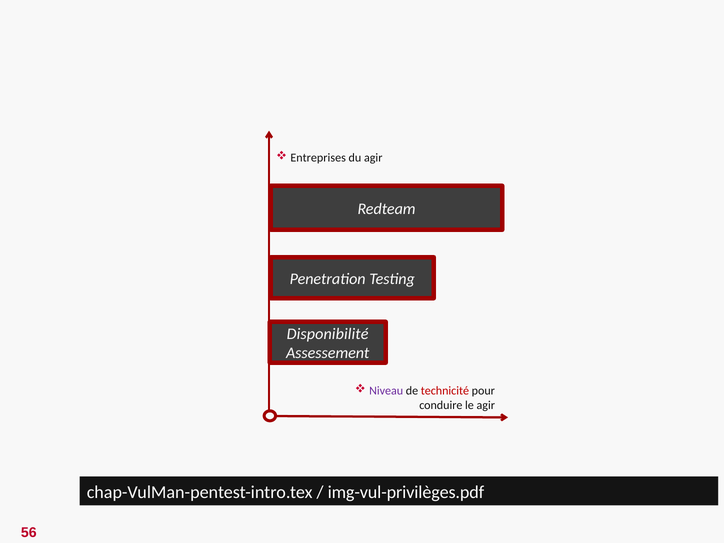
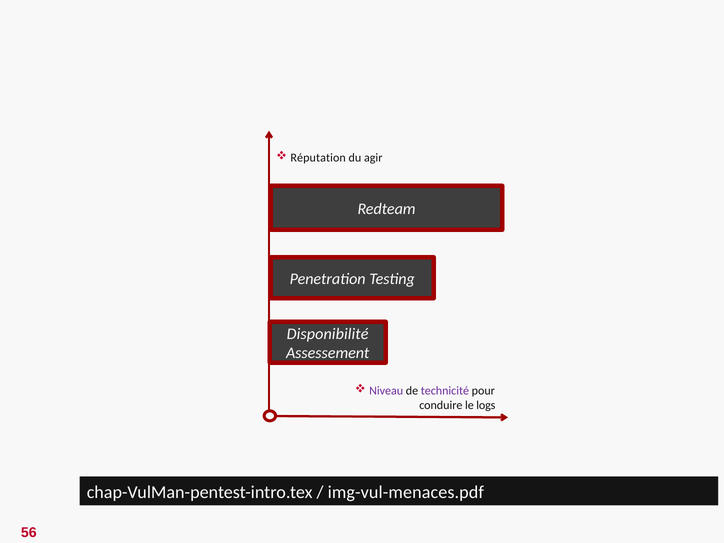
Entreprises: Entreprises -> Réputation (318, 158)
technicité colour: red -> purple (445, 391)
le agir: agir -> logs (486, 405)
img-vul-privilèges.pdf: img-vul-privilèges.pdf -> img-vul-menaces.pdf (406, 492)
